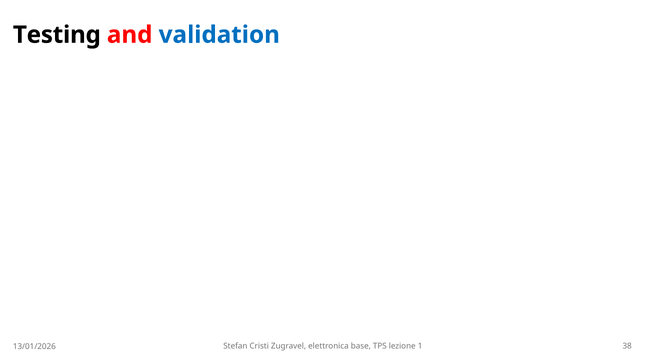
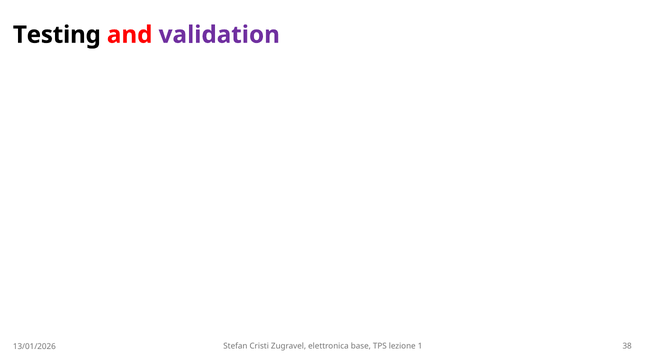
validation colour: blue -> purple (219, 35)
